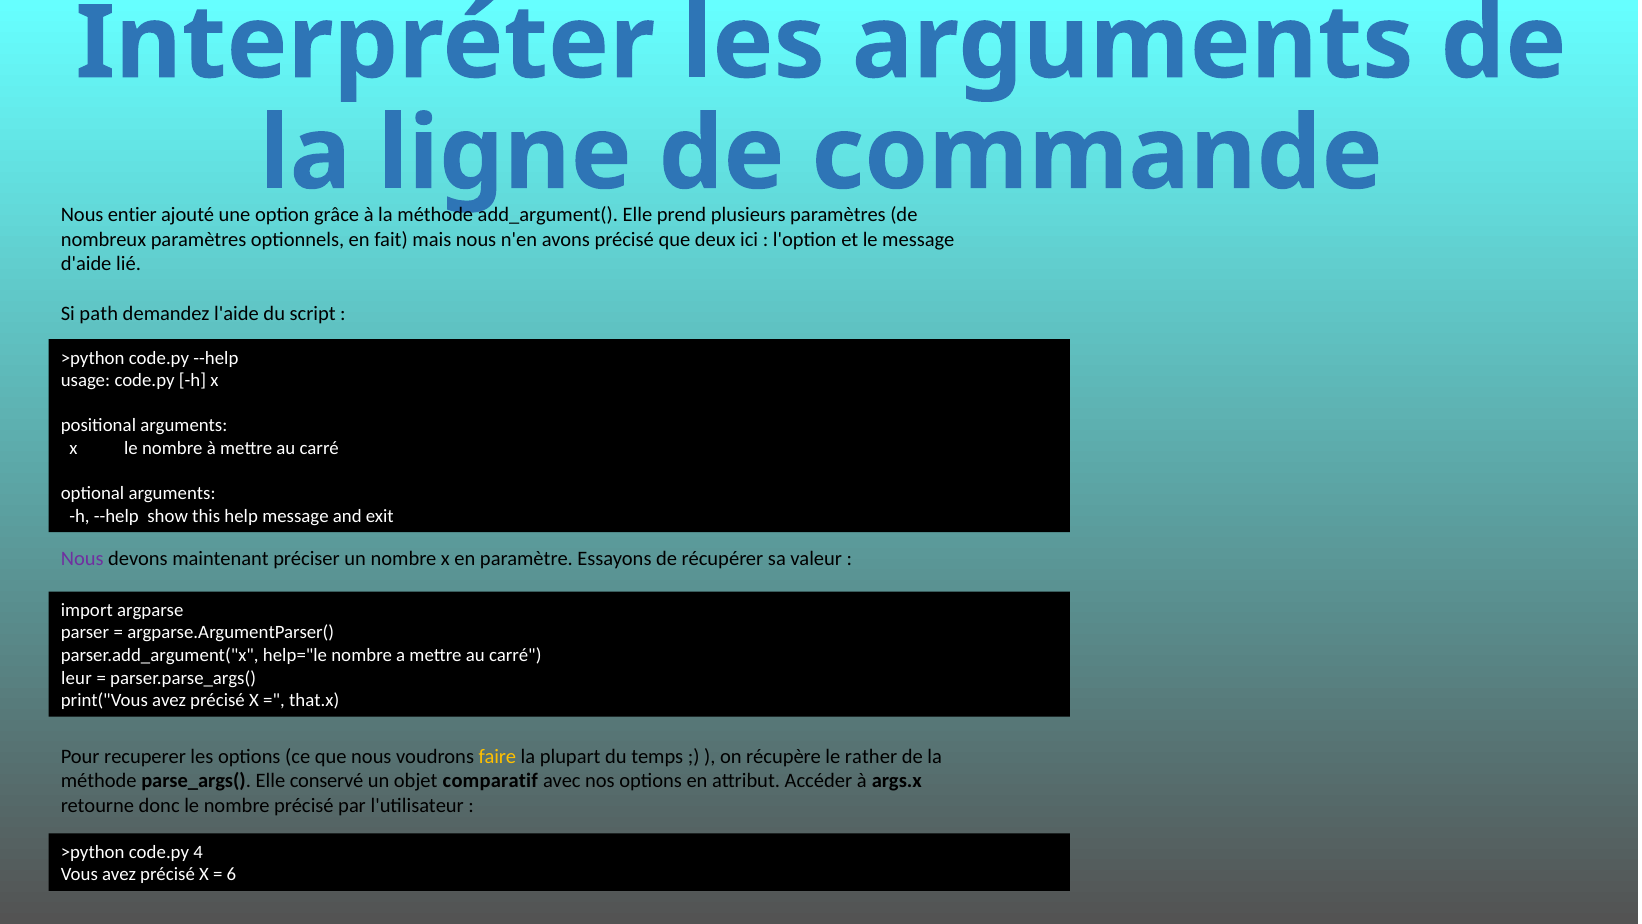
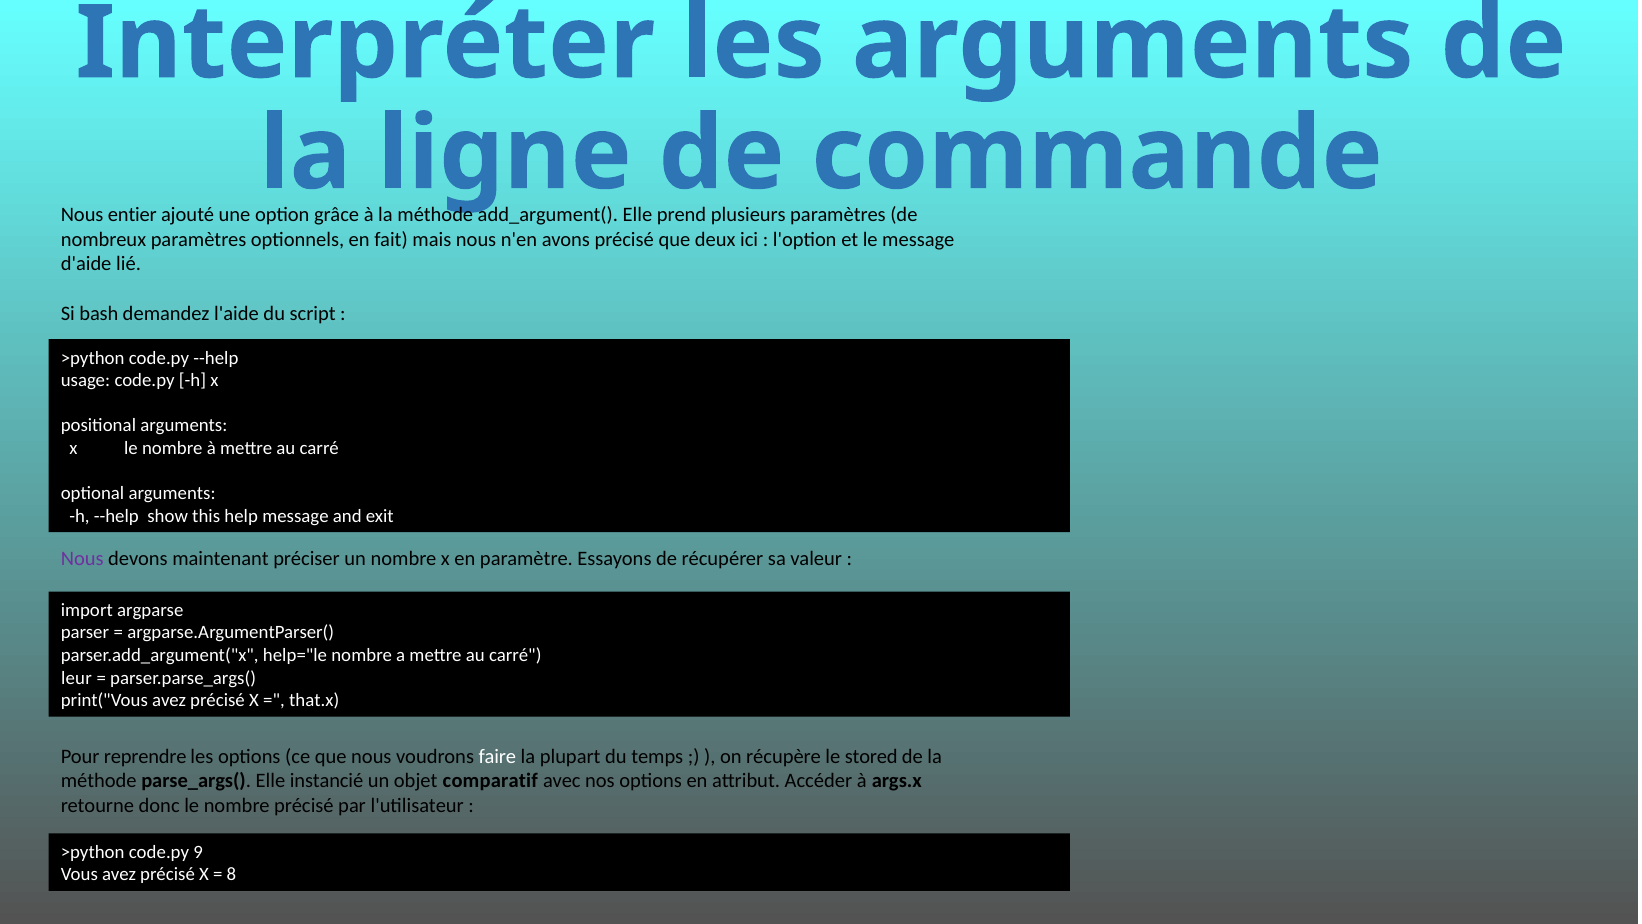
path: path -> bash (99, 313)
recuperer: recuperer -> reprendre (145, 756)
faire colour: yellow -> white (497, 756)
rather: rather -> stored (871, 756)
conservé: conservé -> instancié (327, 781)
4: 4 -> 9 (198, 852)
6: 6 -> 8 (231, 874)
